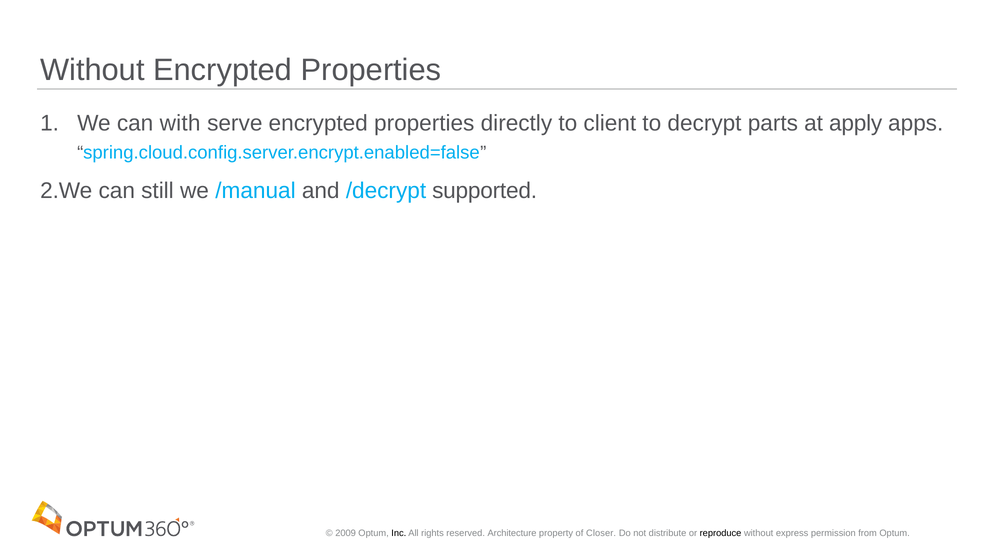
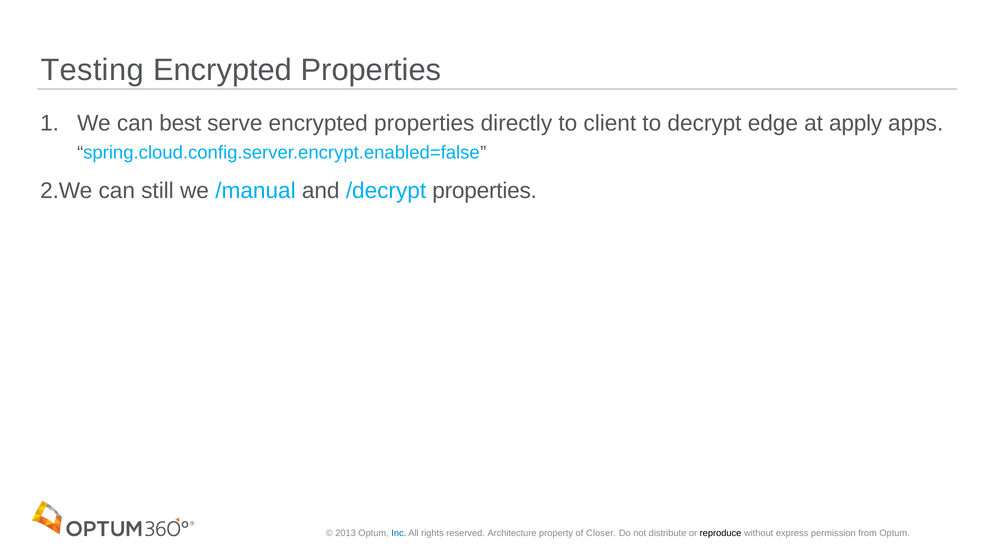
Without: Without -> Testing (92, 70)
with: with -> best (180, 123)
parts: parts -> edge (773, 123)
/decrypt supported: supported -> properties (485, 191)
2009: 2009 -> 2013 (346, 533)
Inc colour: black -> blue (399, 533)
